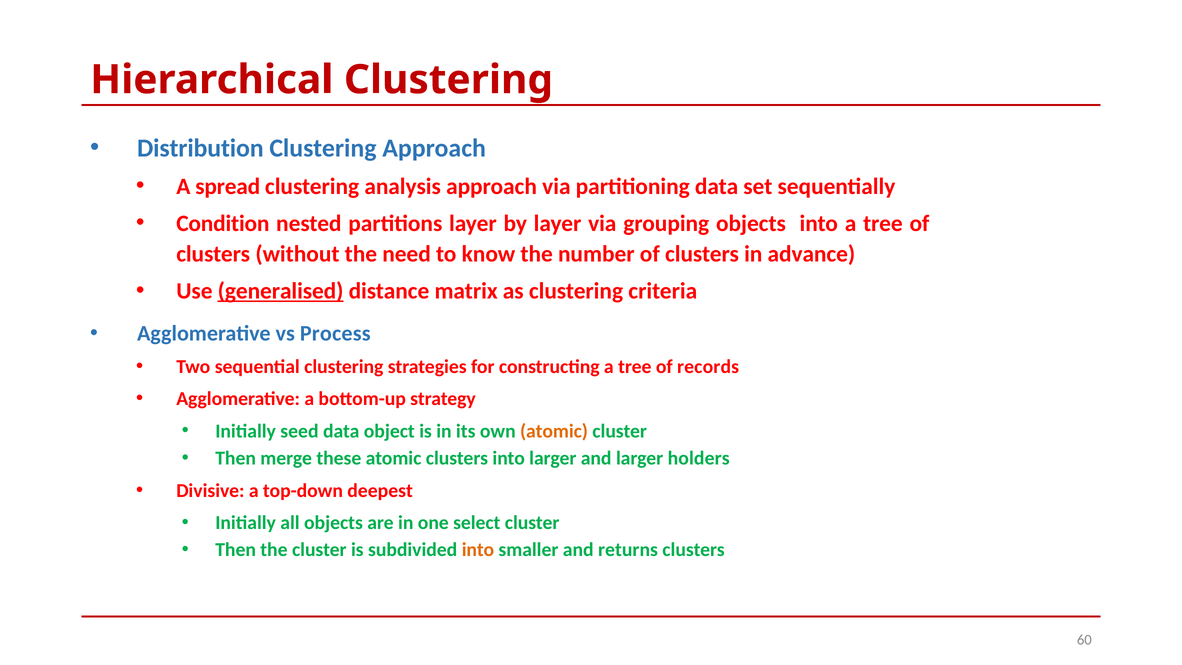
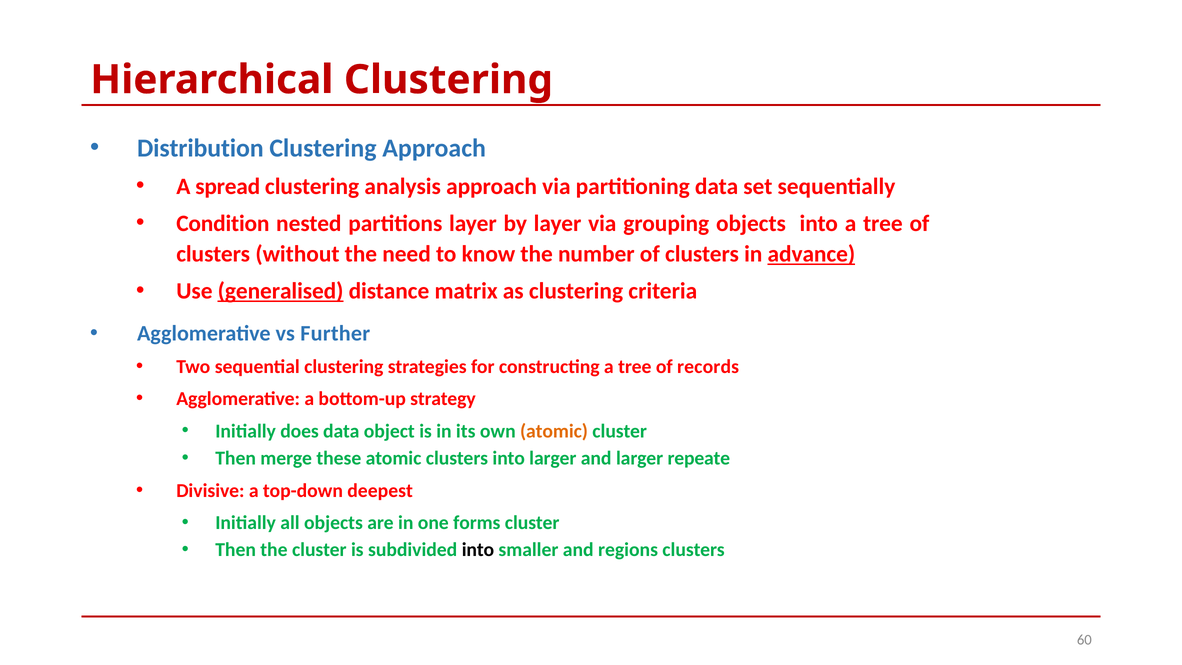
advance underline: none -> present (811, 254)
Process: Process -> Further (335, 333)
seed: seed -> does (300, 431)
holders: holders -> repeate (699, 458)
select: select -> forms (477, 523)
into colour: orange -> black (478, 550)
returns: returns -> regions (628, 550)
